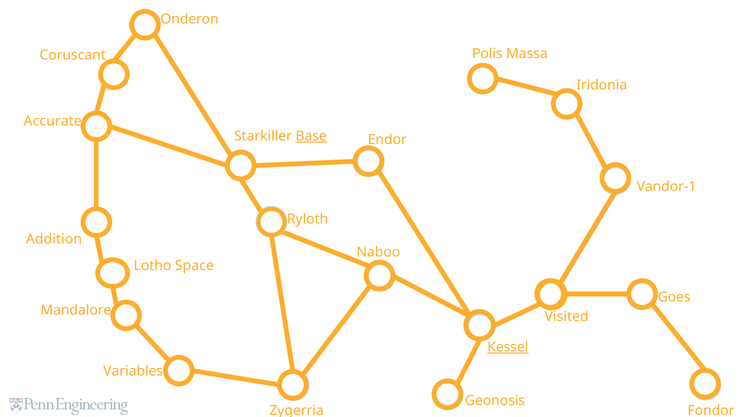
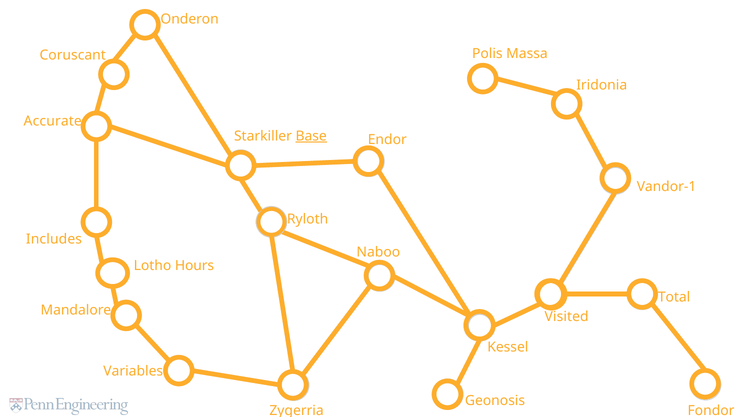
Addition: Addition -> Includes (54, 239)
Space: Space -> Hours (195, 266)
Goes: Goes -> Total (674, 297)
Kessel underline: present -> none (508, 347)
